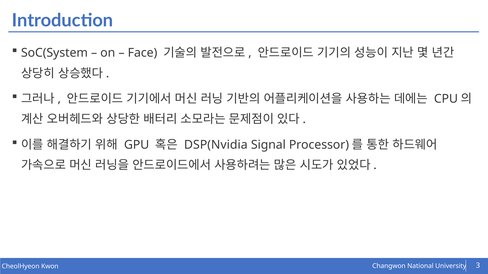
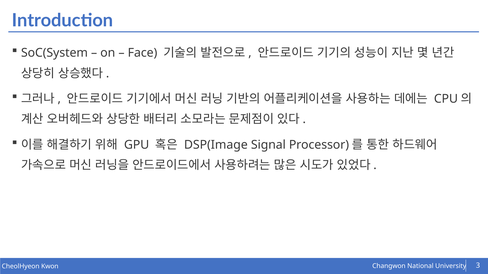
DSP(Nvidia: DSP(Nvidia -> DSP(Image (216, 145)
